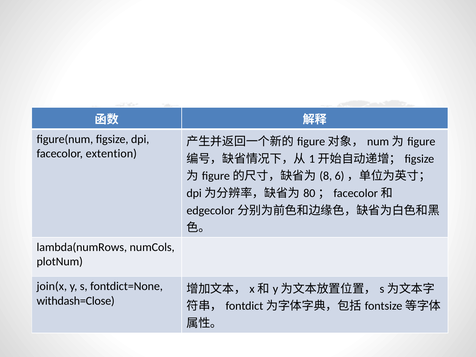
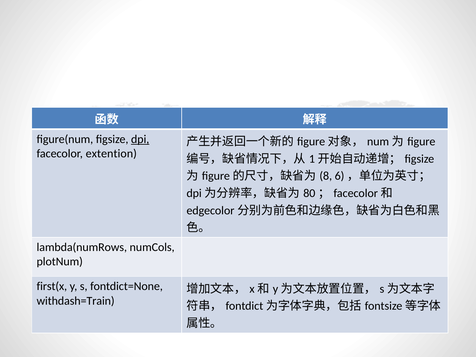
dpi underline: none -> present (140, 139)
join(x: join(x -> first(x (52, 286)
withdash=Close: withdash=Close -> withdash=Train (76, 301)
